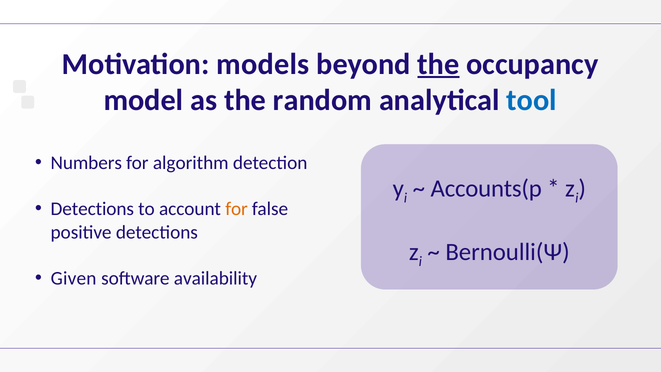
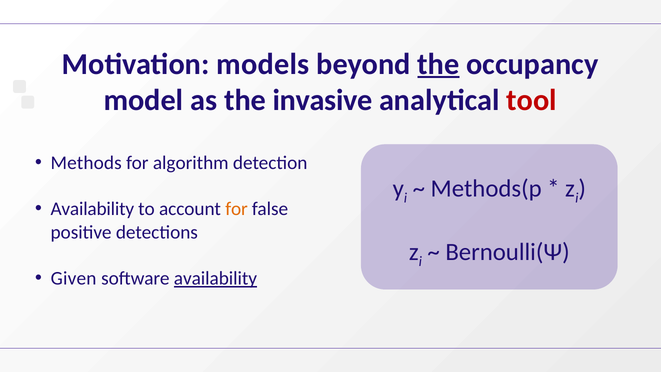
random: random -> invasive (323, 100)
tool colour: blue -> red (532, 100)
Numbers: Numbers -> Methods (86, 163)
Accounts(p: Accounts(p -> Methods(p (486, 188)
Detections: Detections -> Availability (92, 209)
availability underline: none -> present (215, 278)
